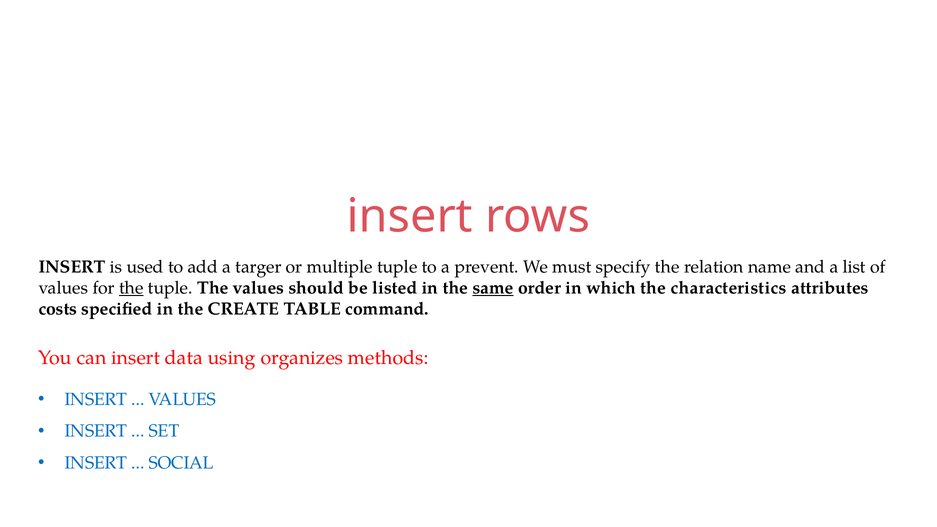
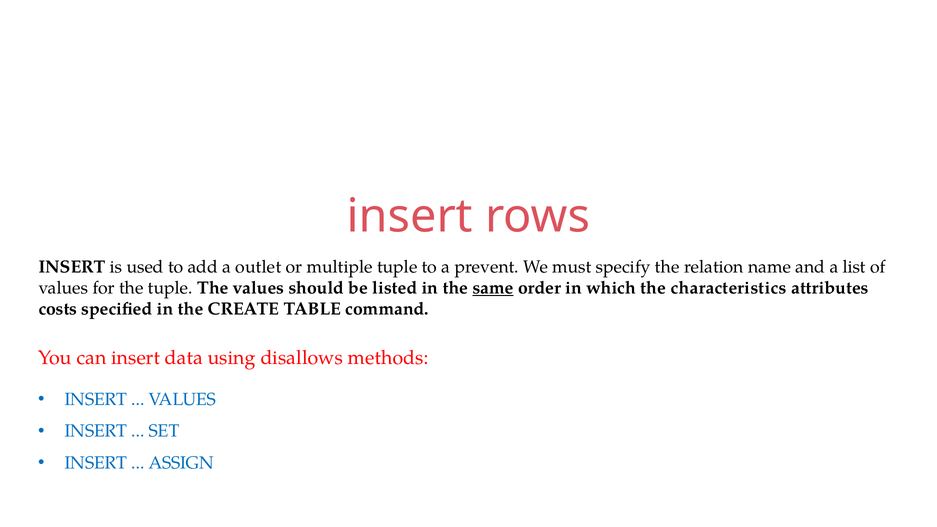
targer: targer -> outlet (258, 267)
the underline: present -> none (131, 288)
organizes: organizes -> disallows (302, 358)
SOCIAL: SOCIAL -> ASSIGN (181, 463)
